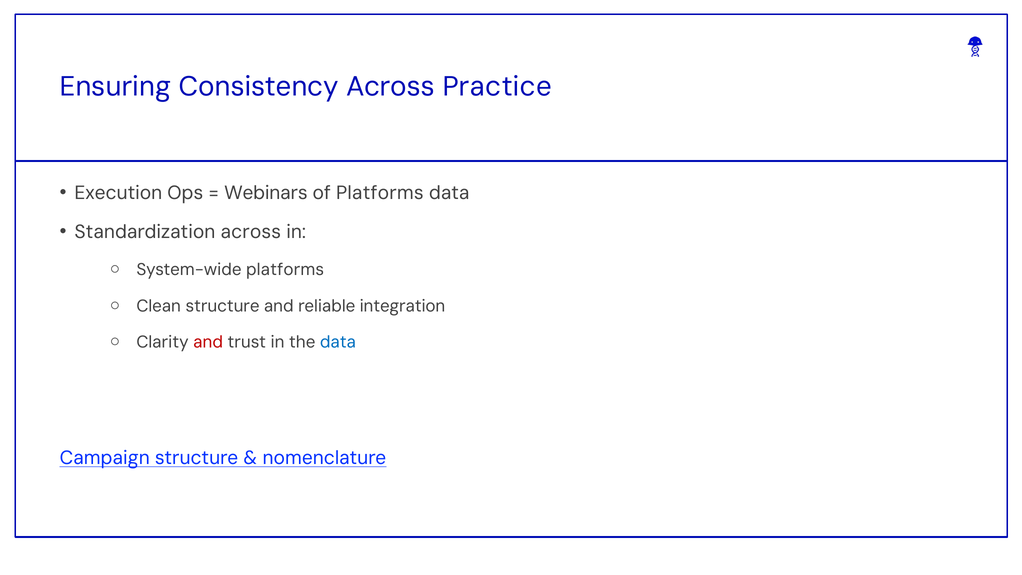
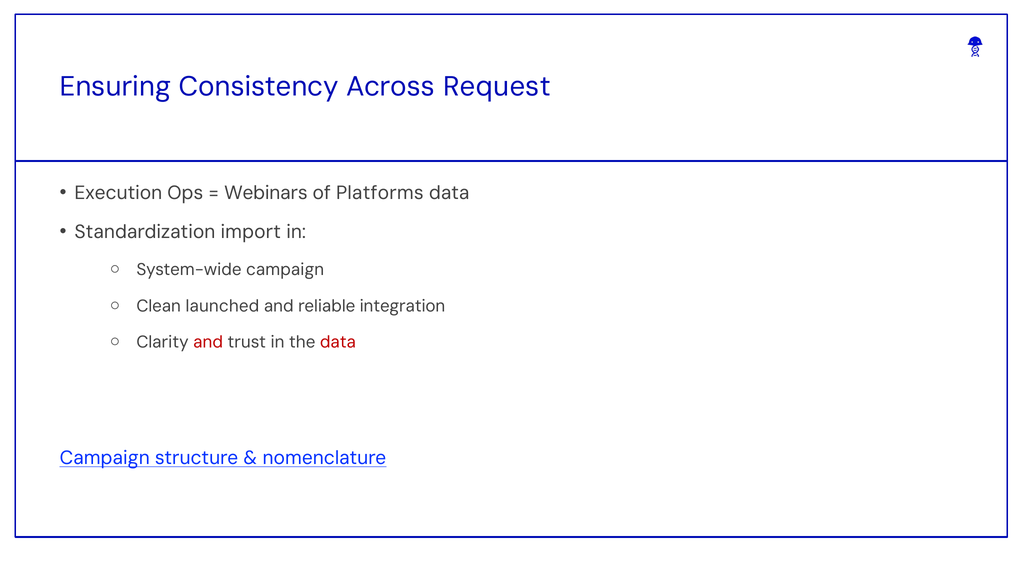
Practice: Practice -> Request (497, 87)
Standardization across: across -> import (251, 232)
System-wide platforms: platforms -> campaign (285, 270)
Clean structure: structure -> launched (222, 306)
data colour: blue -> red (338, 342)
